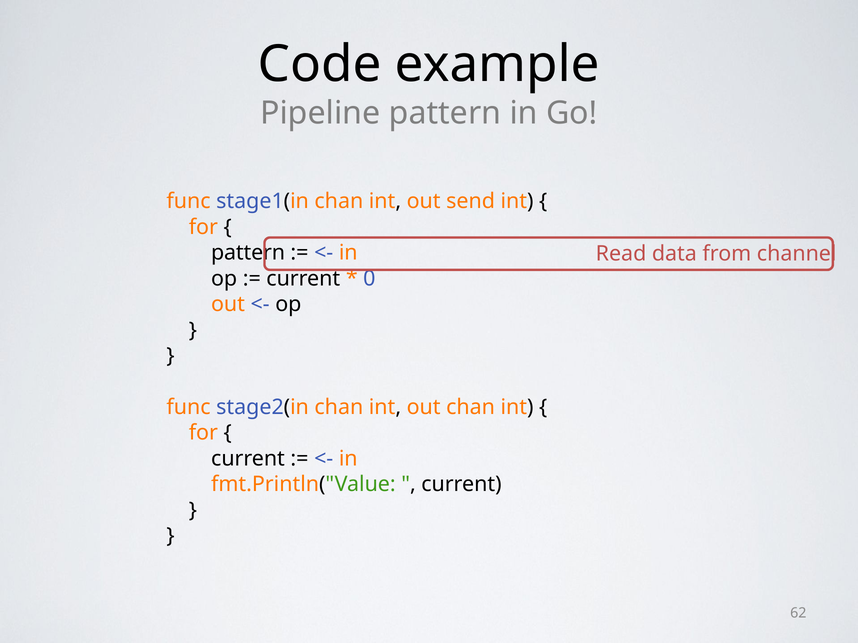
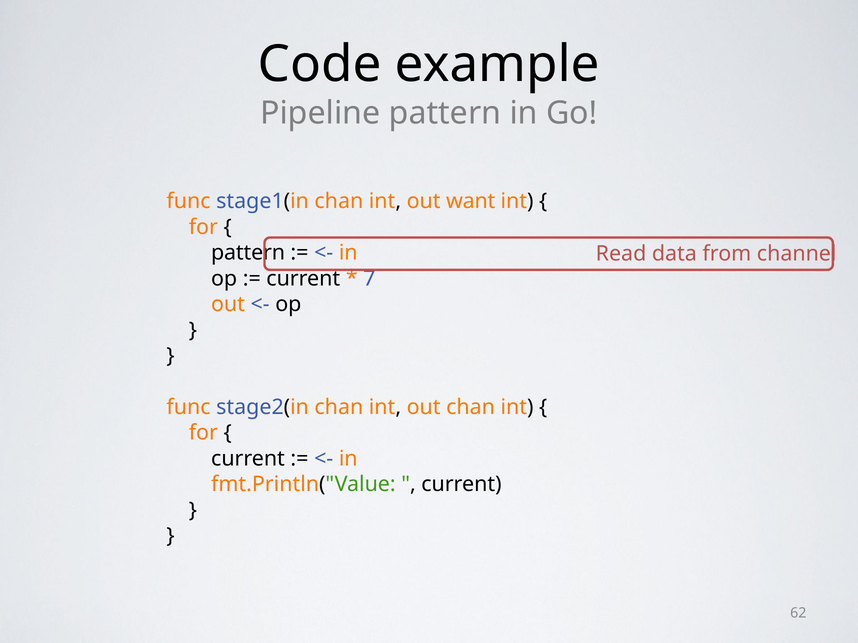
send: send -> want (471, 202)
0: 0 -> 7 (369, 279)
